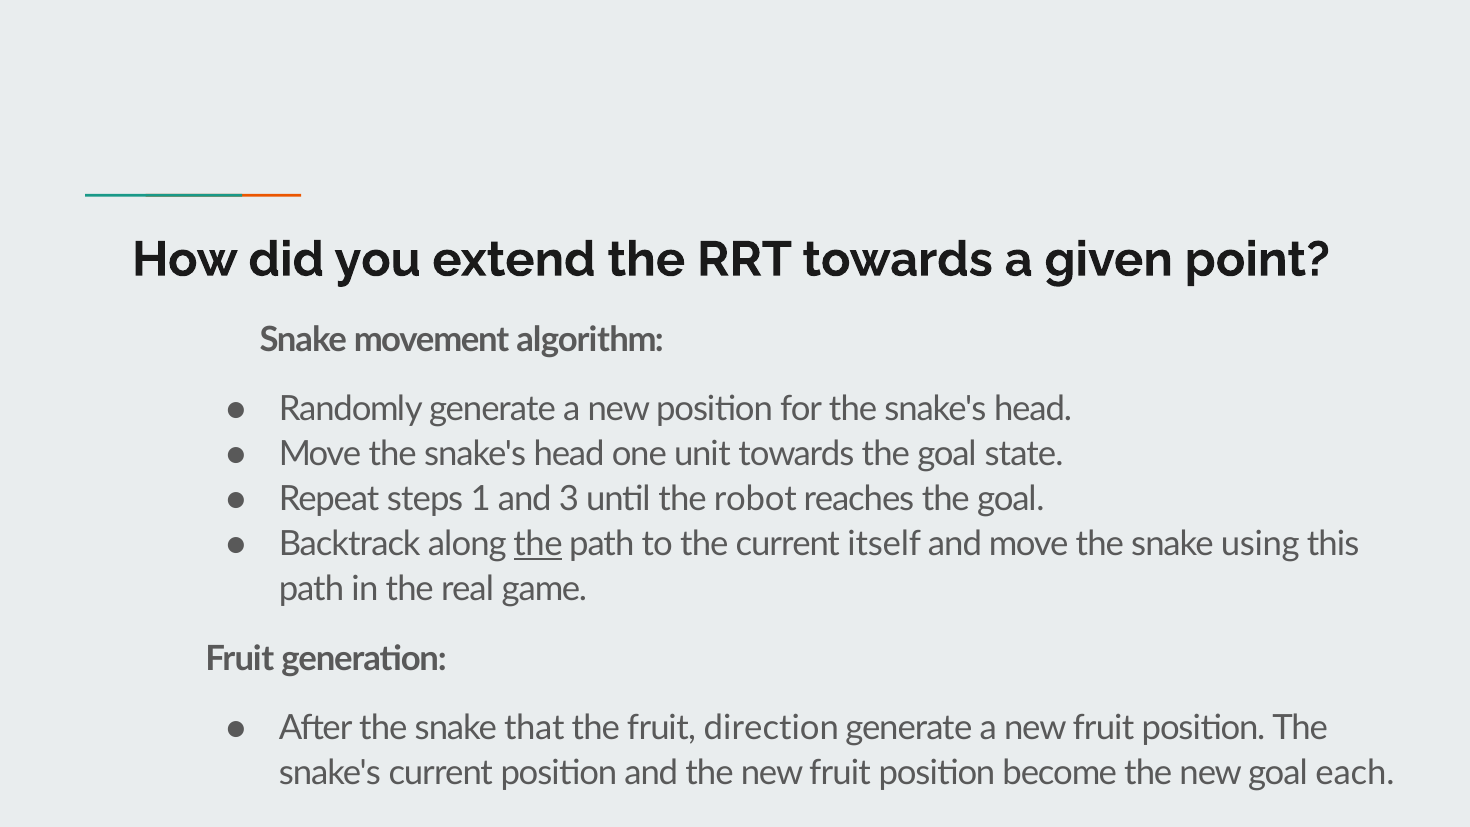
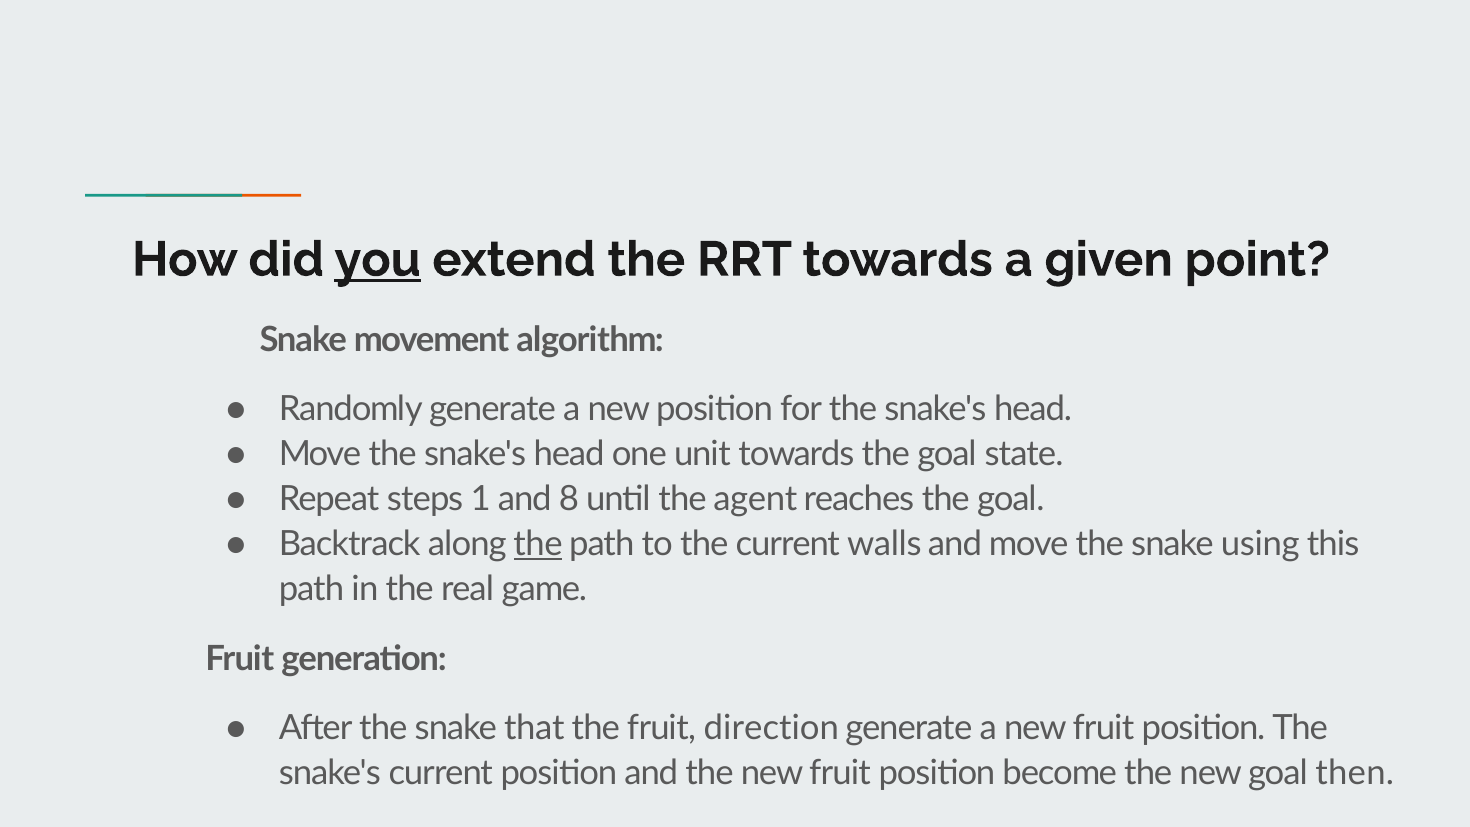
you underline: none -> present (378, 260)
3: 3 -> 8 (569, 499)
robot: robot -> agent (755, 499)
itself: itself -> walls (884, 544)
each: each -> then (1355, 773)
